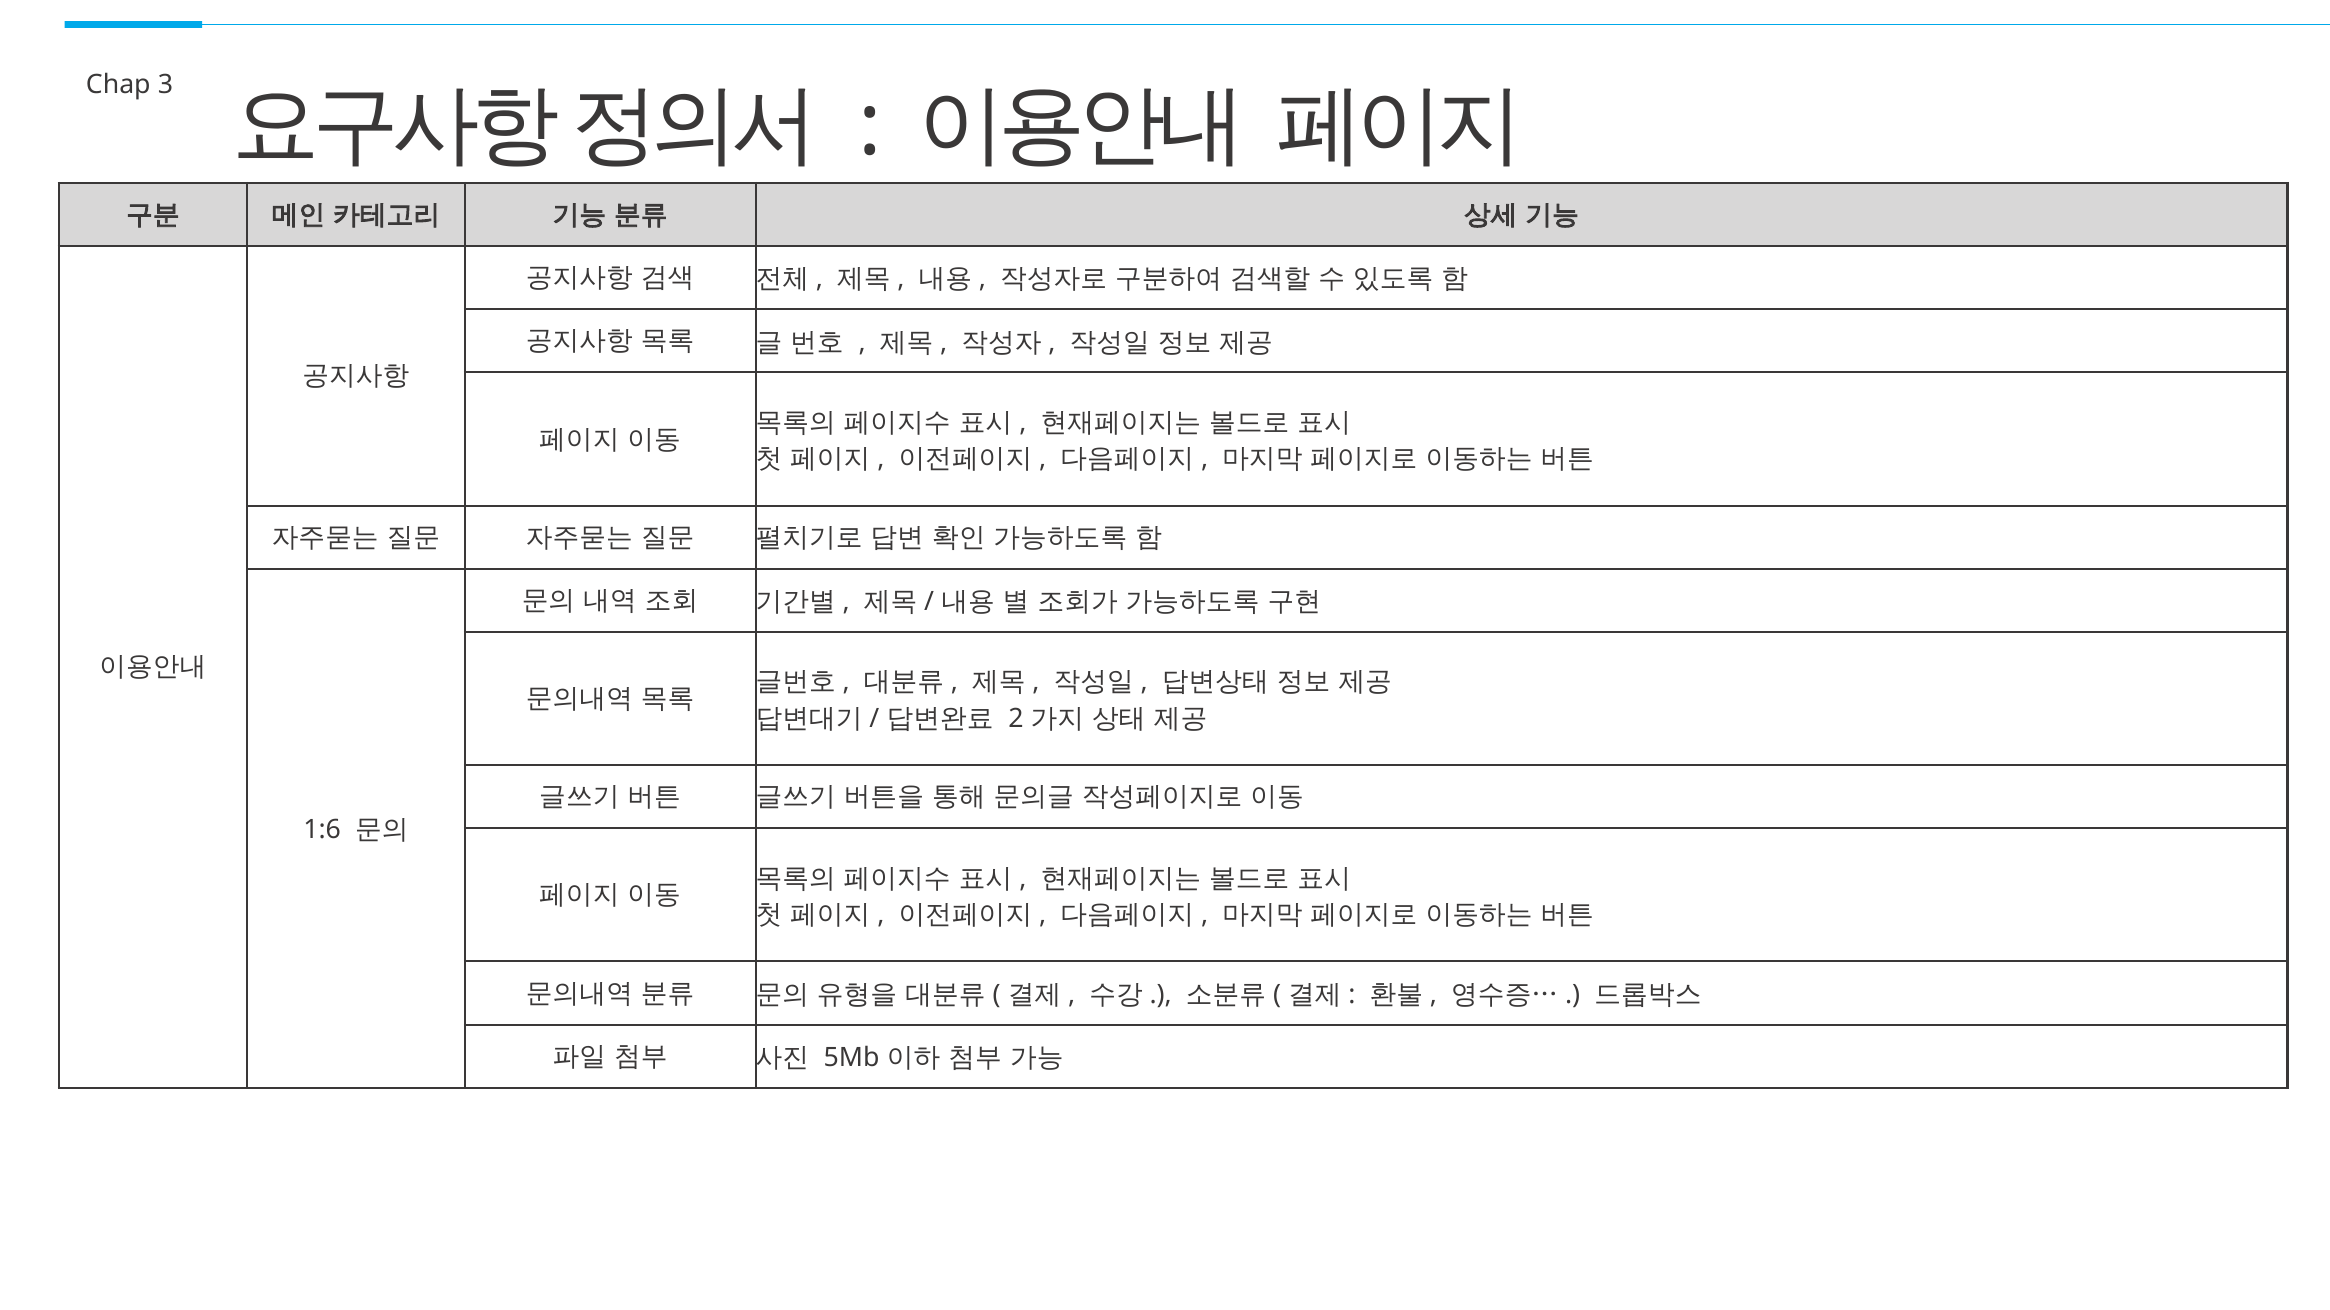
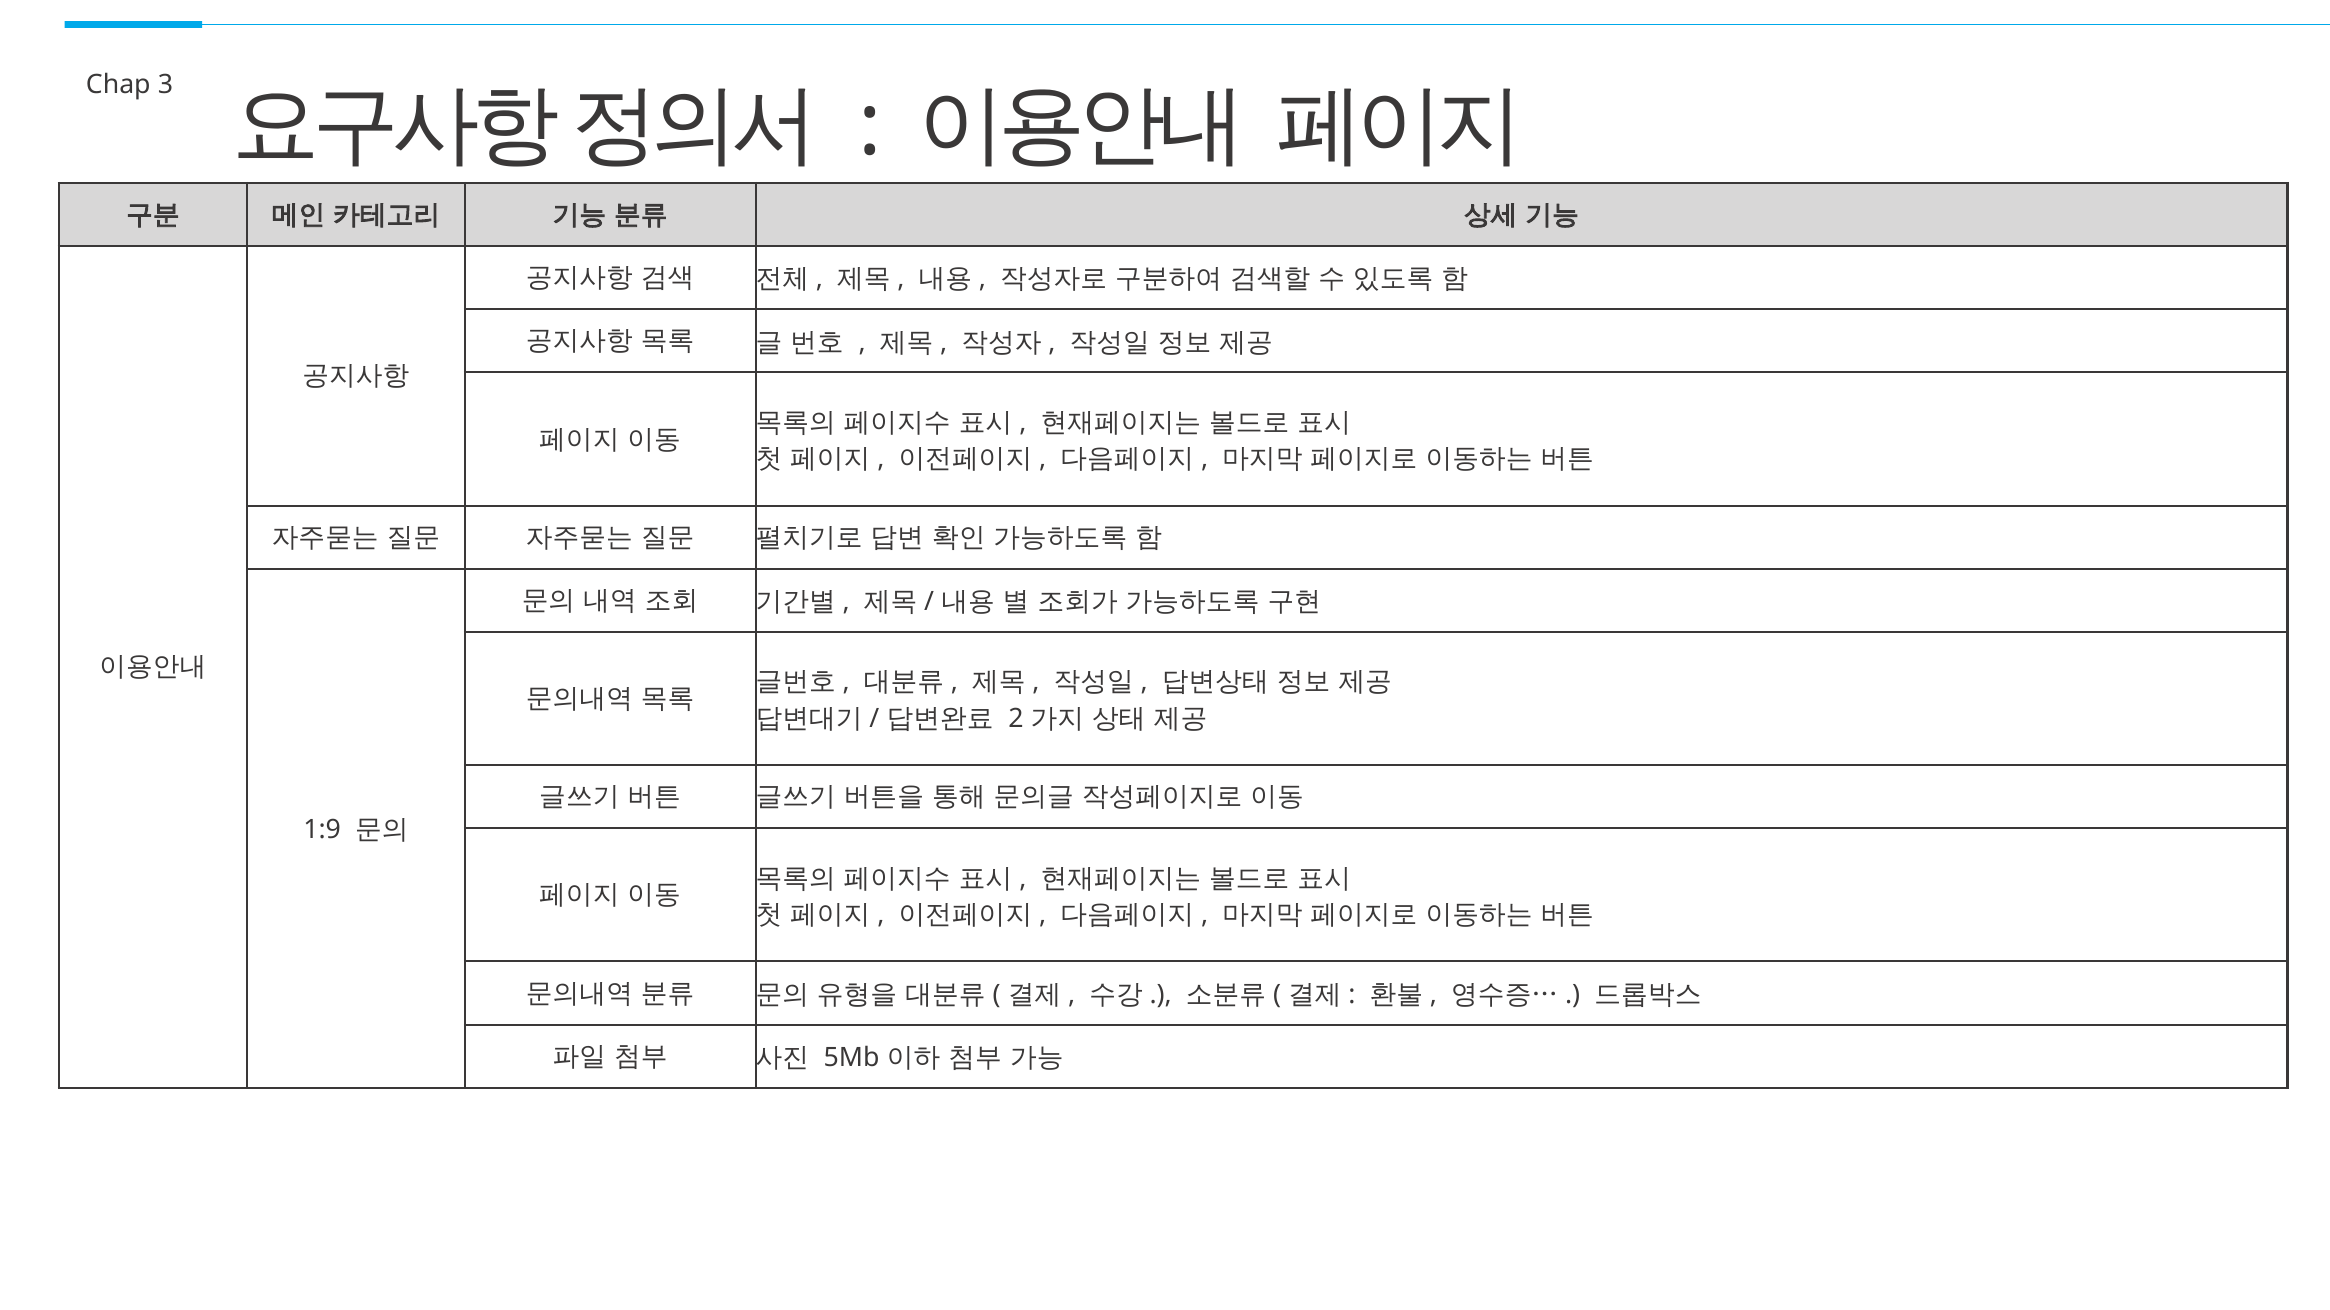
1:6: 1:6 -> 1:9 (322, 830)
